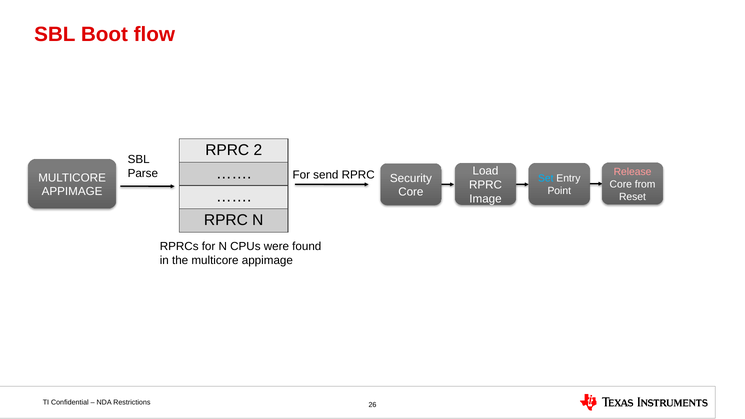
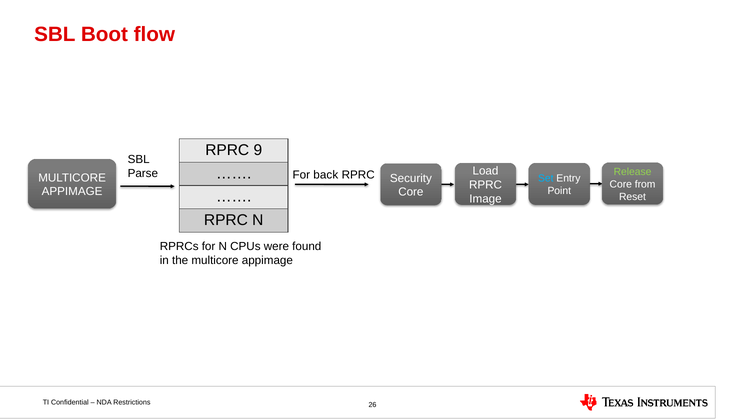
2: 2 -> 9 (258, 150)
Release colour: pink -> light green (633, 172)
send: send -> back (326, 175)
